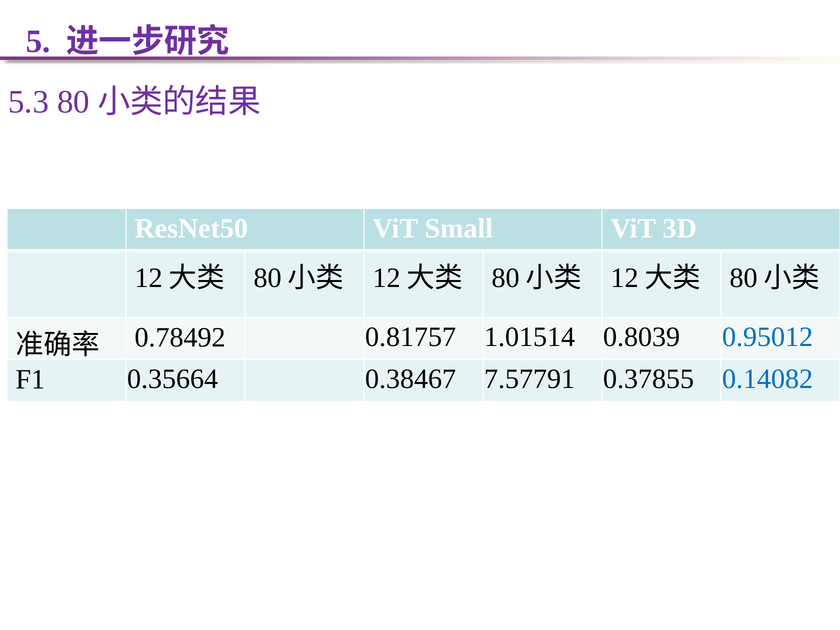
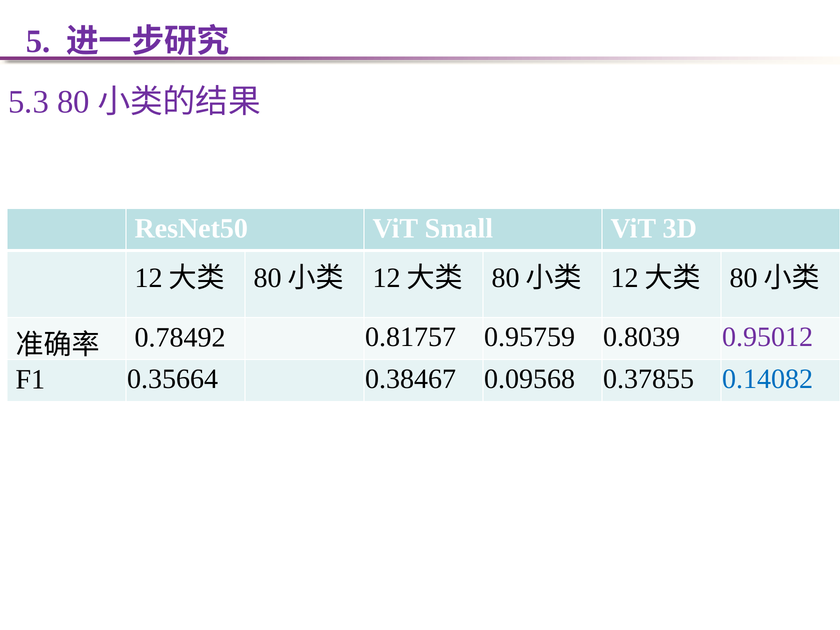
1.01514: 1.01514 -> 0.95759 (530, 337)
0.95012 colour: blue -> purple (768, 337)
7.57791: 7.57791 -> 0.09568 (530, 379)
